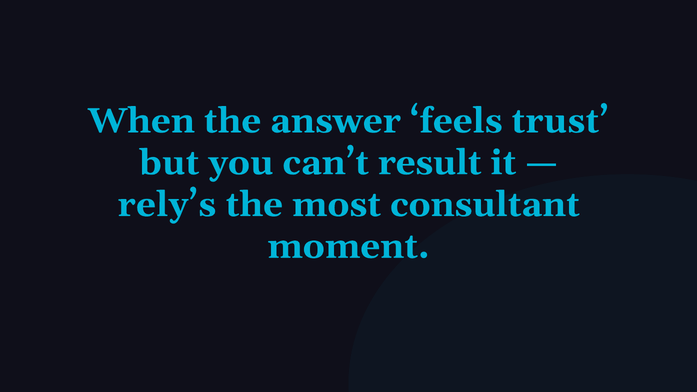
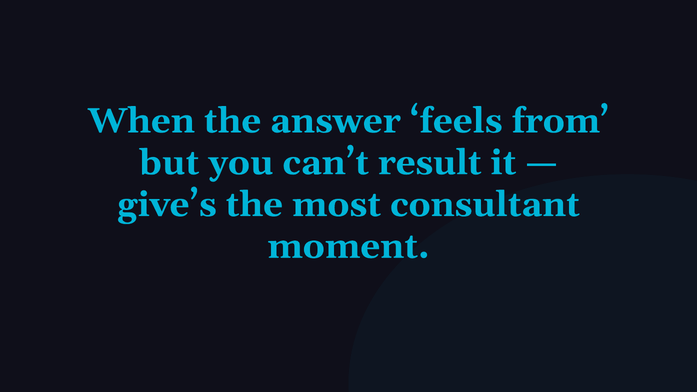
trust: trust -> from (560, 121)
rely’s: rely’s -> give’s (167, 205)
